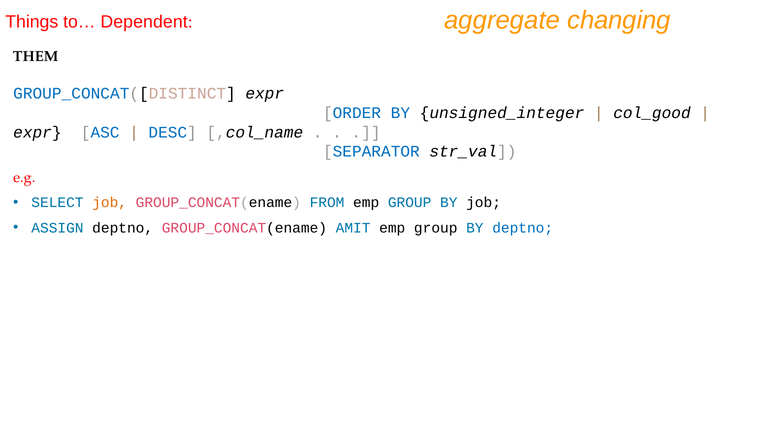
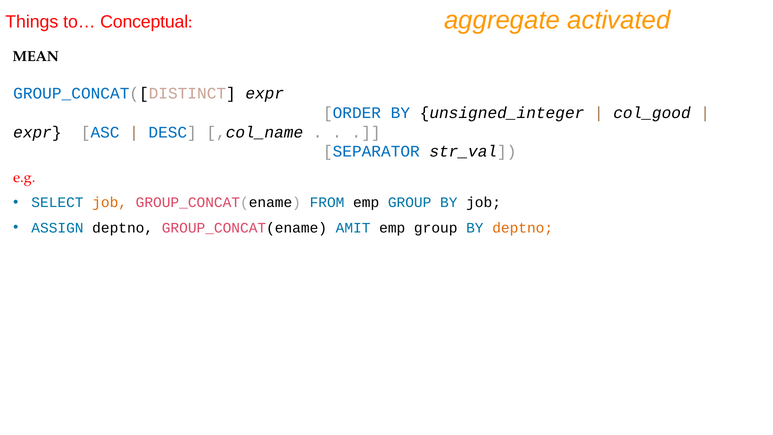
changing: changing -> activated (619, 20)
Dependent: Dependent -> Conceptual (144, 22)
THEM: THEM -> MEAN (36, 56)
deptno colour: blue -> orange (523, 228)
